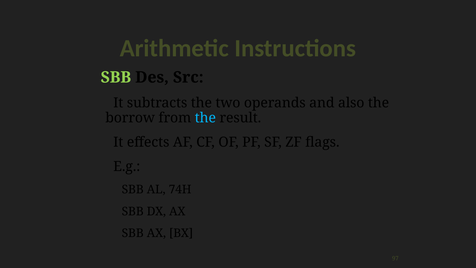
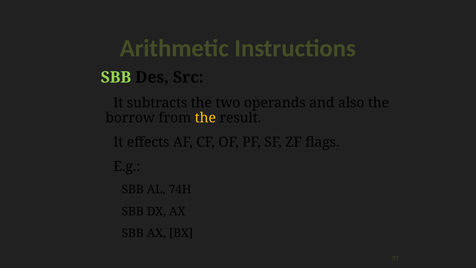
the colour: light blue -> yellow (205, 118)
